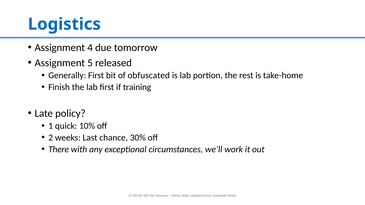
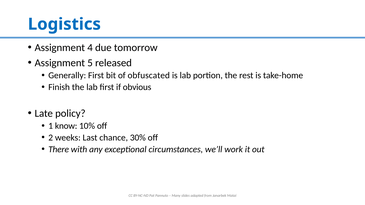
training: training -> obvious (137, 87)
quick: quick -> know (66, 126)
